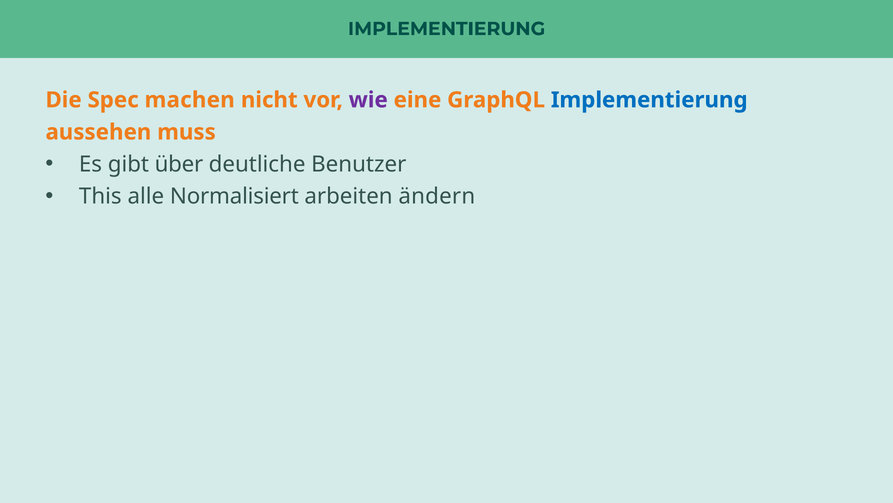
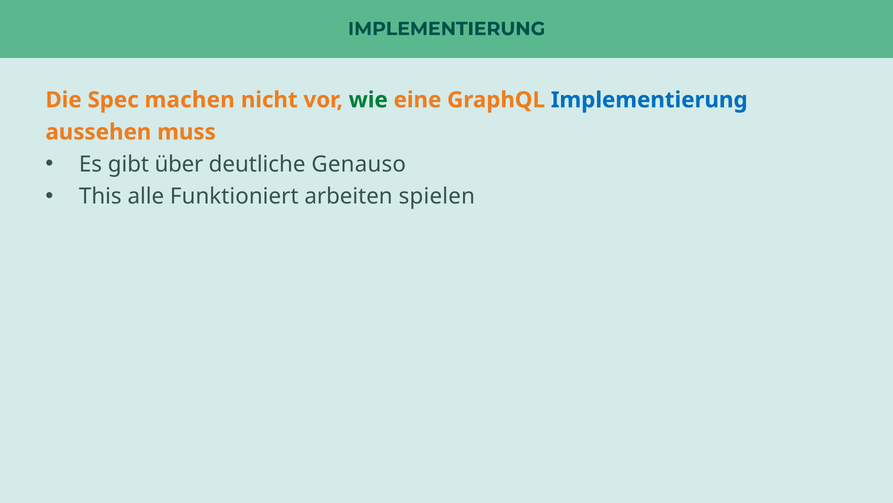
wie colour: purple -> green (368, 100)
Benutzer: Benutzer -> Genauso (359, 164)
Normalisiert: Normalisiert -> Funktioniert (234, 196)
ändern: ändern -> spielen (437, 196)
